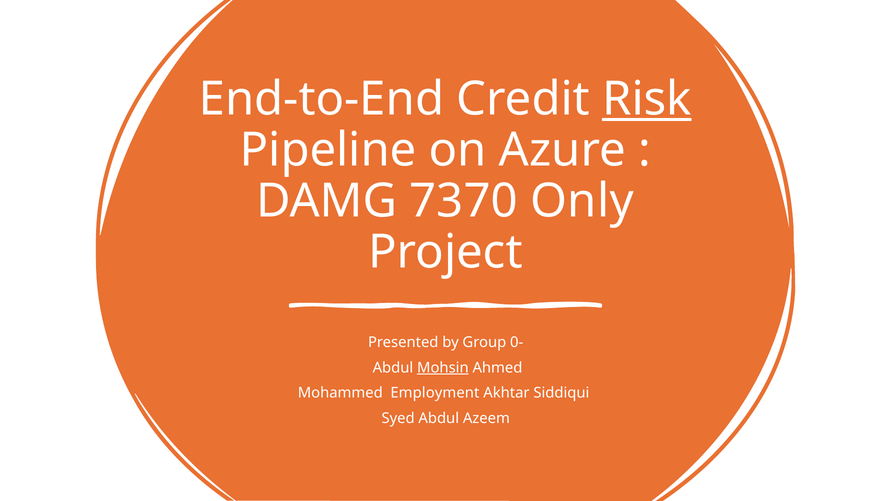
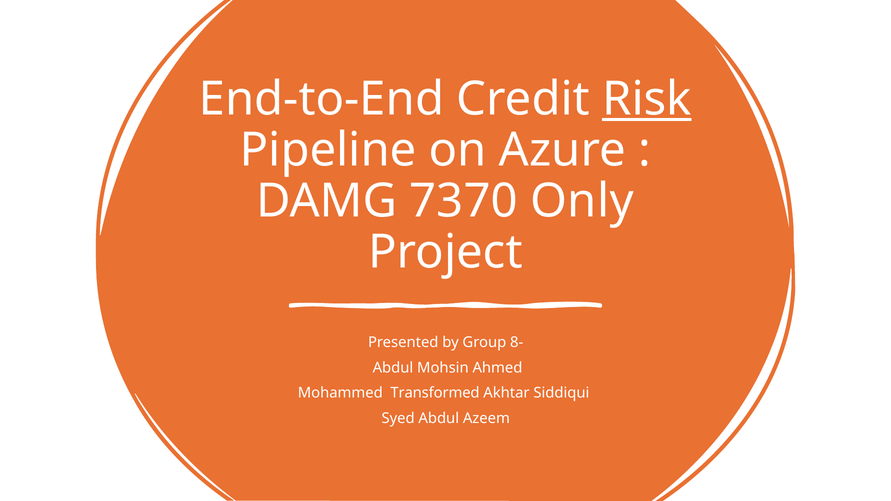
0-: 0- -> 8- (517, 343)
Mohsin underline: present -> none (443, 368)
Employment: Employment -> Transformed (435, 393)
